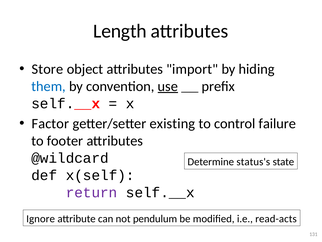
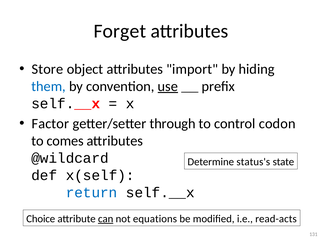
Length: Length -> Forget (120, 31)
existing: existing -> through (173, 123)
failure: failure -> codon (277, 123)
footer: footer -> comes (65, 141)
return colour: purple -> blue (92, 192)
Ignore: Ignore -> Choice (41, 218)
can underline: none -> present (106, 218)
pendulum: pendulum -> equations (155, 218)
